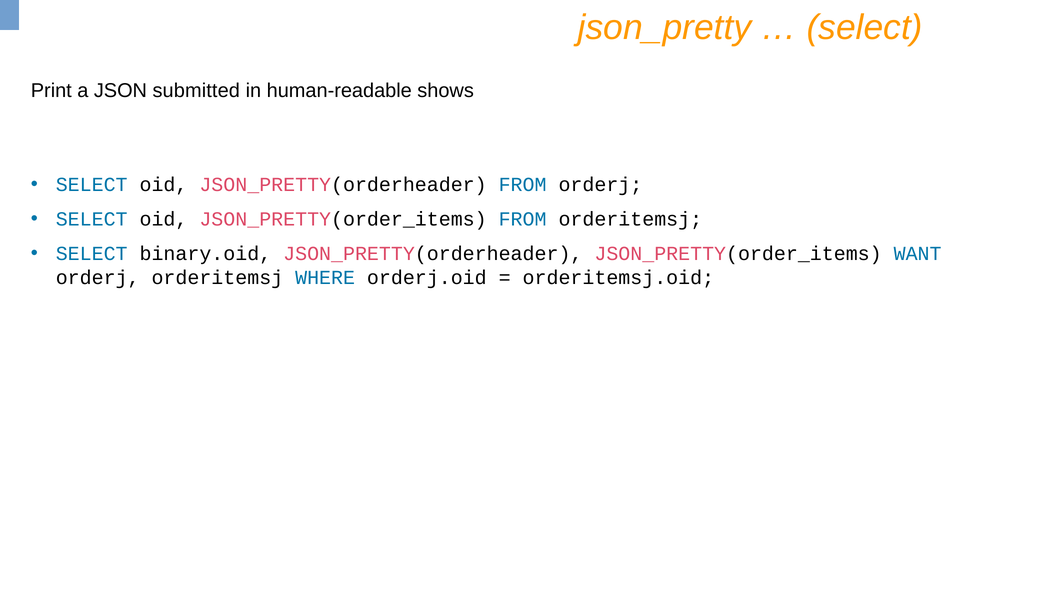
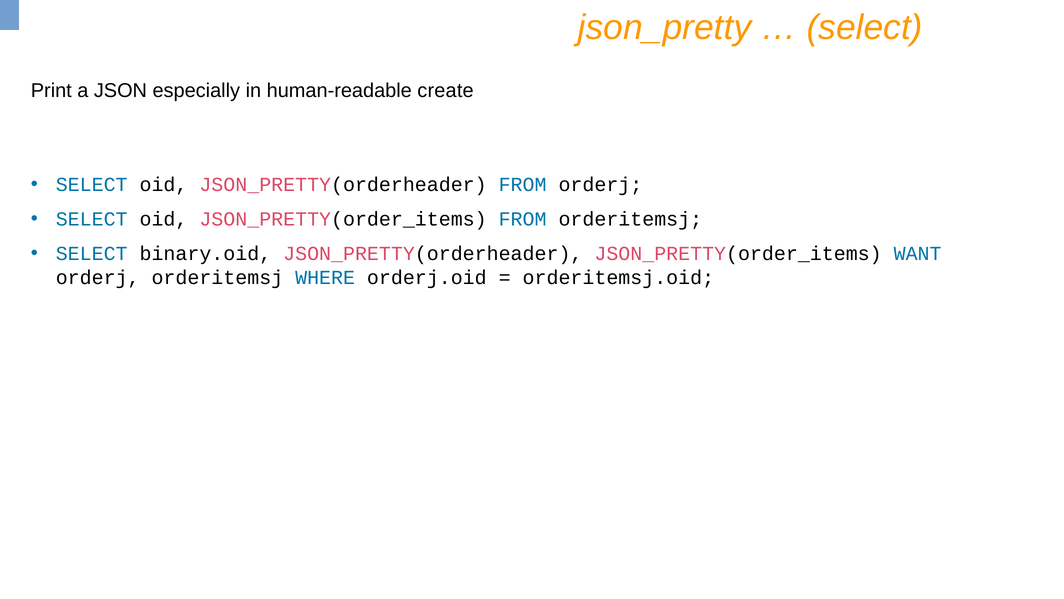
submitted: submitted -> especially (196, 90)
shows: shows -> create (446, 90)
